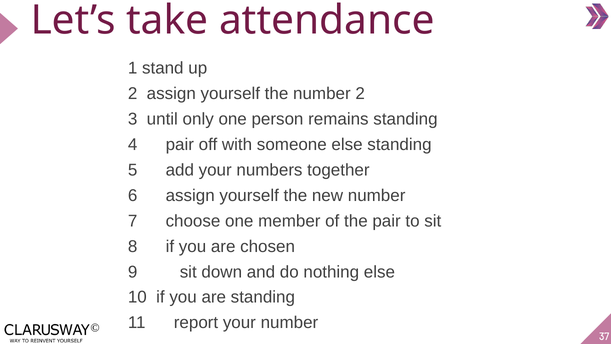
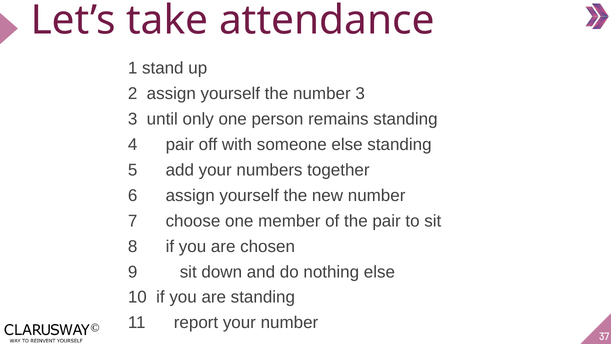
number 2: 2 -> 3 (360, 94)
